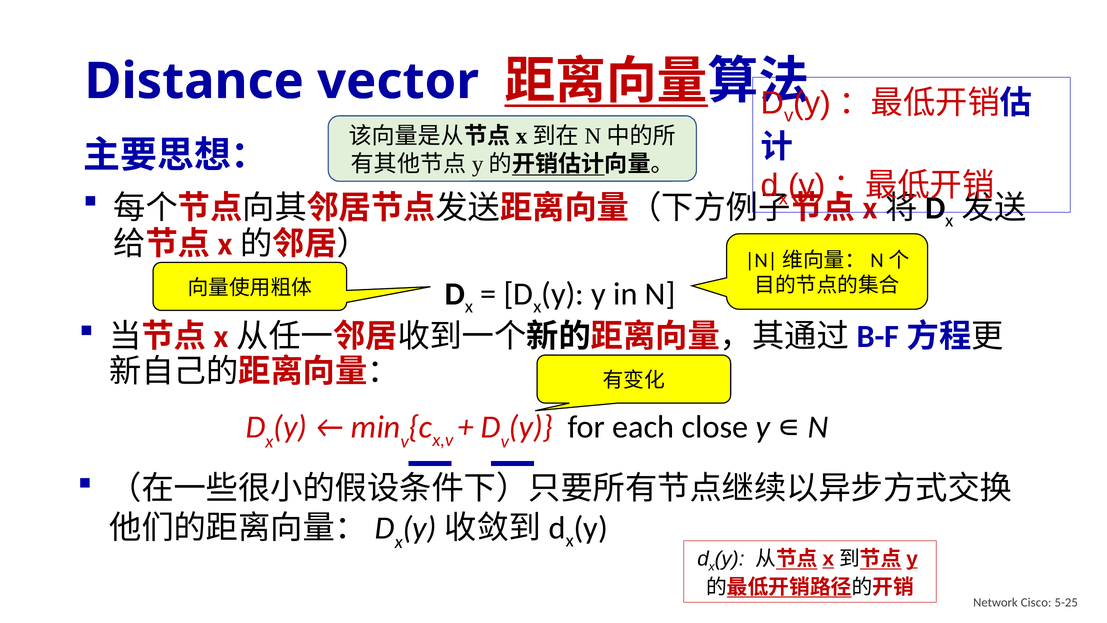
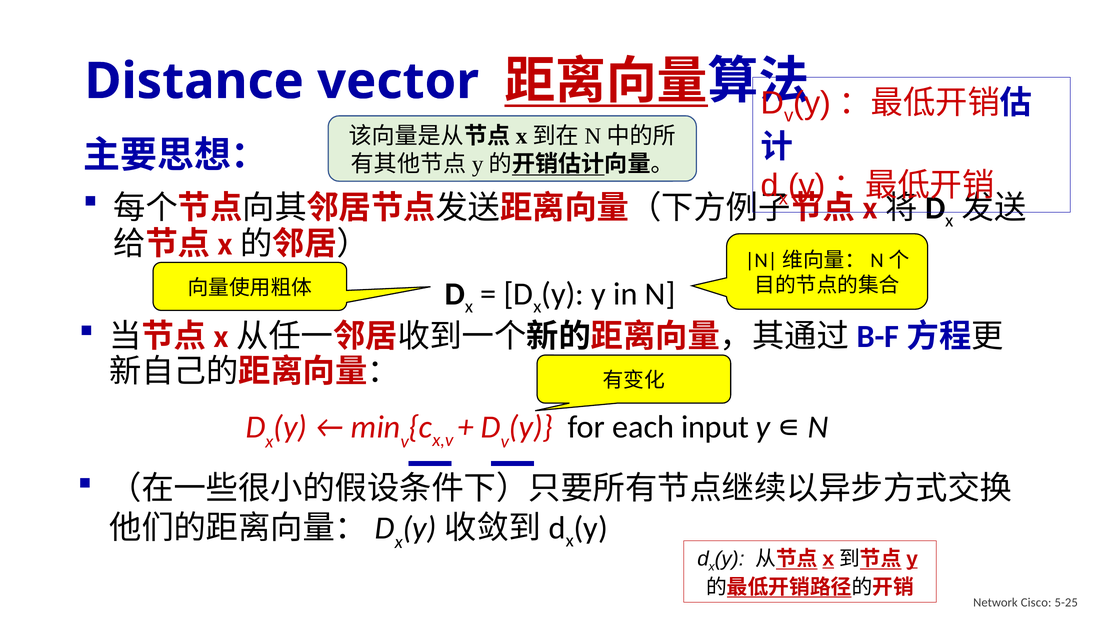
close: close -> input (715, 427)
